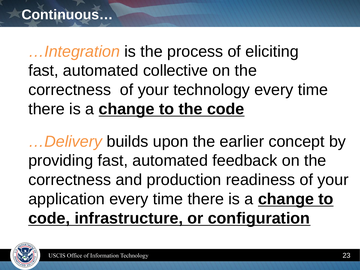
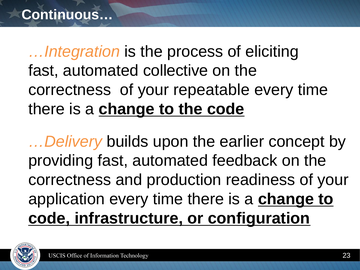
technology: technology -> repeatable (212, 90)
